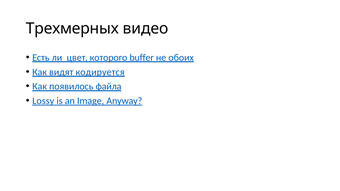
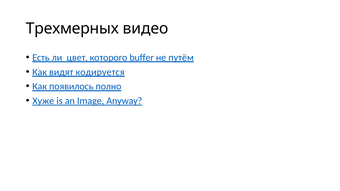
обоих: обоих -> путём (181, 58)
файла: файла -> полно (109, 87)
Lossy: Lossy -> Хуже (43, 101)
